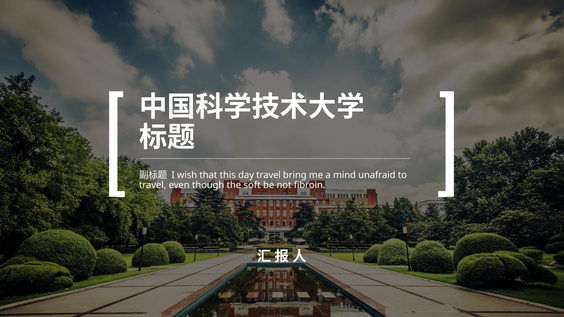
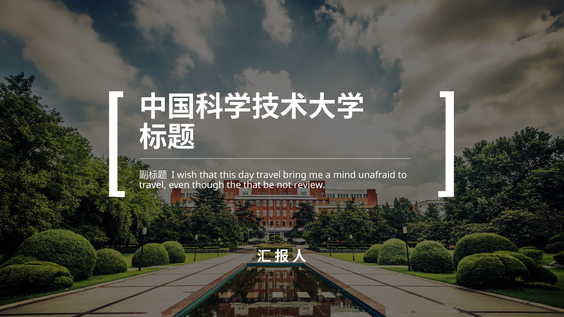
the soft: soft -> that (252, 185)
fibroin: fibroin -> review (310, 185)
